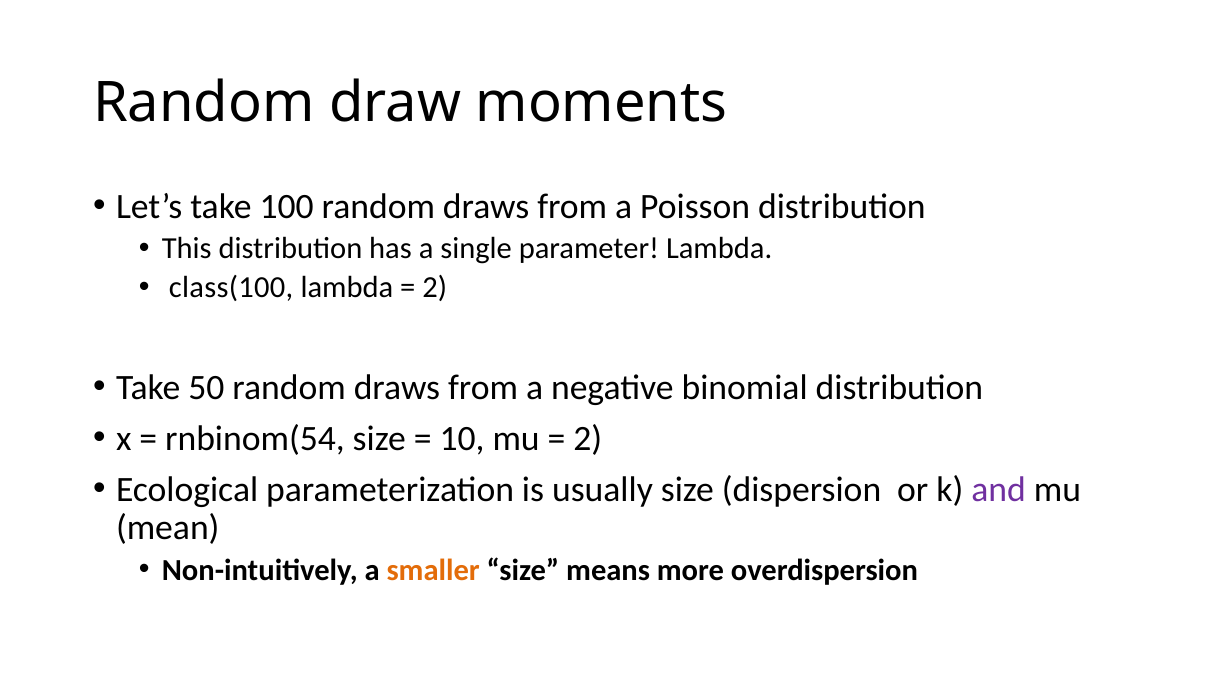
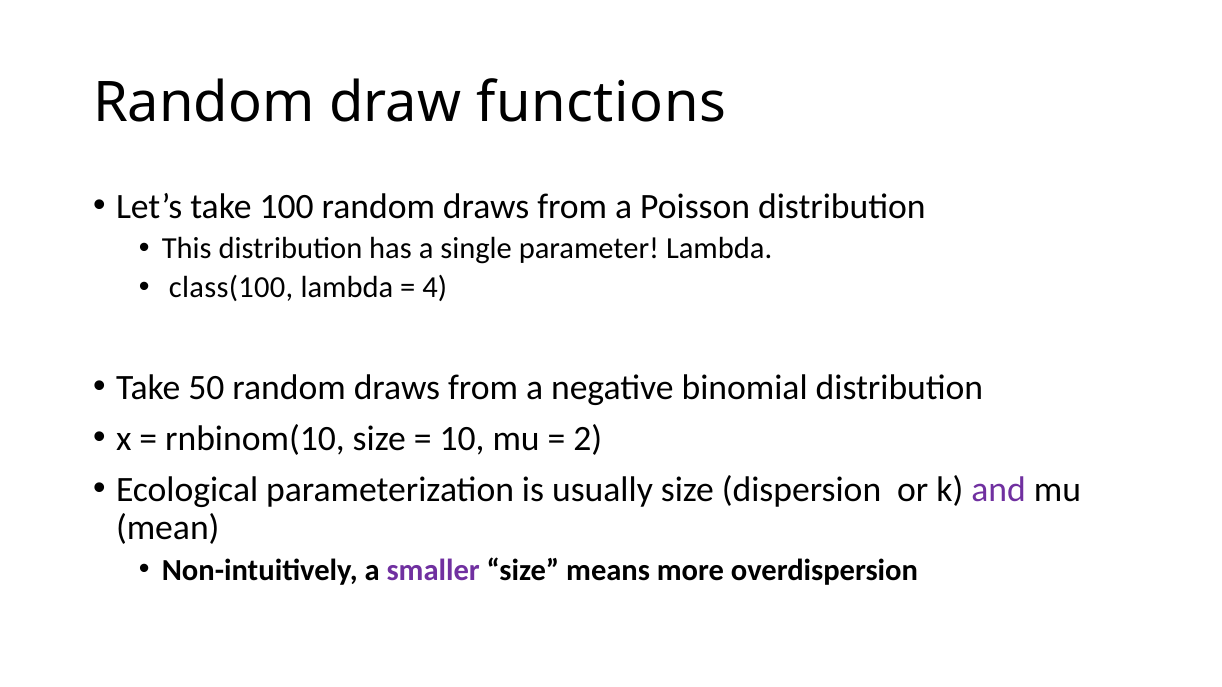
moments: moments -> functions (601, 103)
2: 2 -> 4 (435, 288)
rnbinom(54: rnbinom(54 -> rnbinom(10 (255, 439)
smaller colour: orange -> purple (433, 570)
